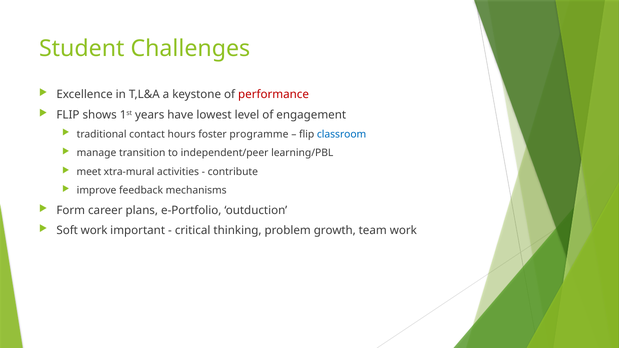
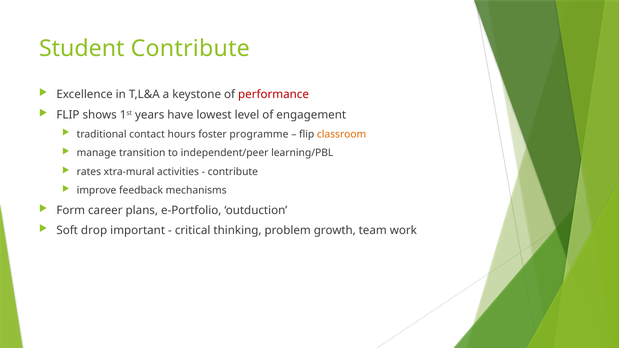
Student Challenges: Challenges -> Contribute (190, 49)
classroom colour: blue -> orange (342, 134)
meet: meet -> rates (89, 172)
Soft work: work -> drop (94, 231)
